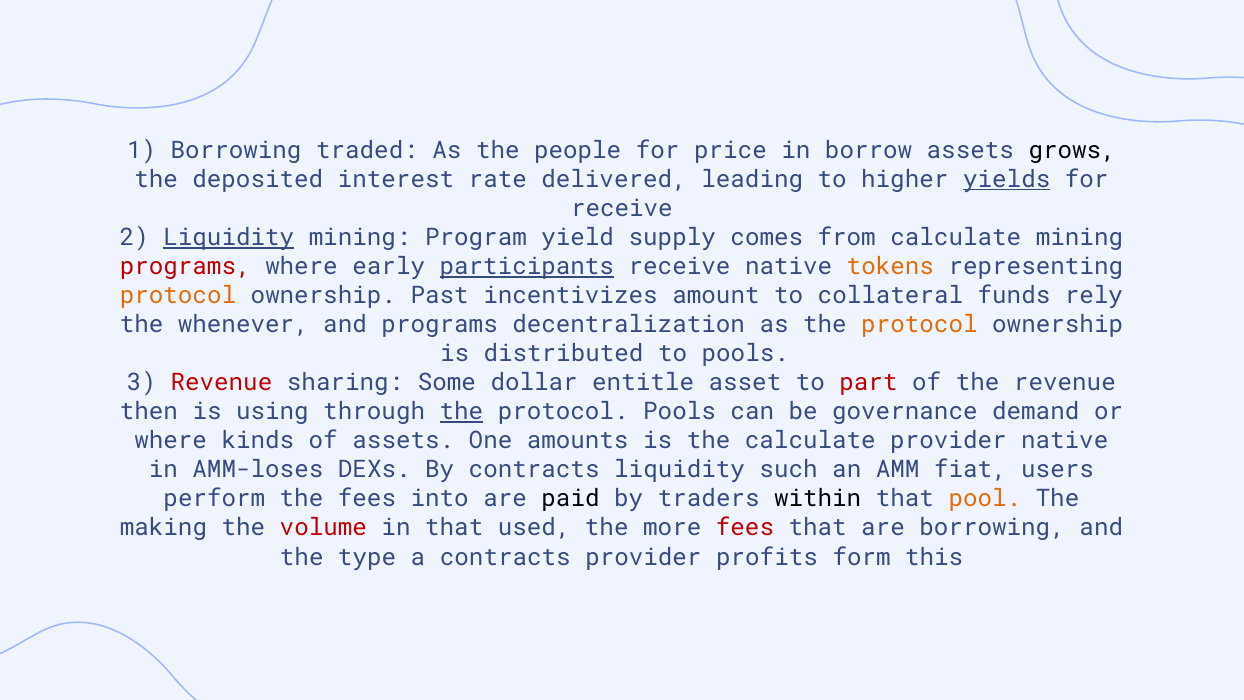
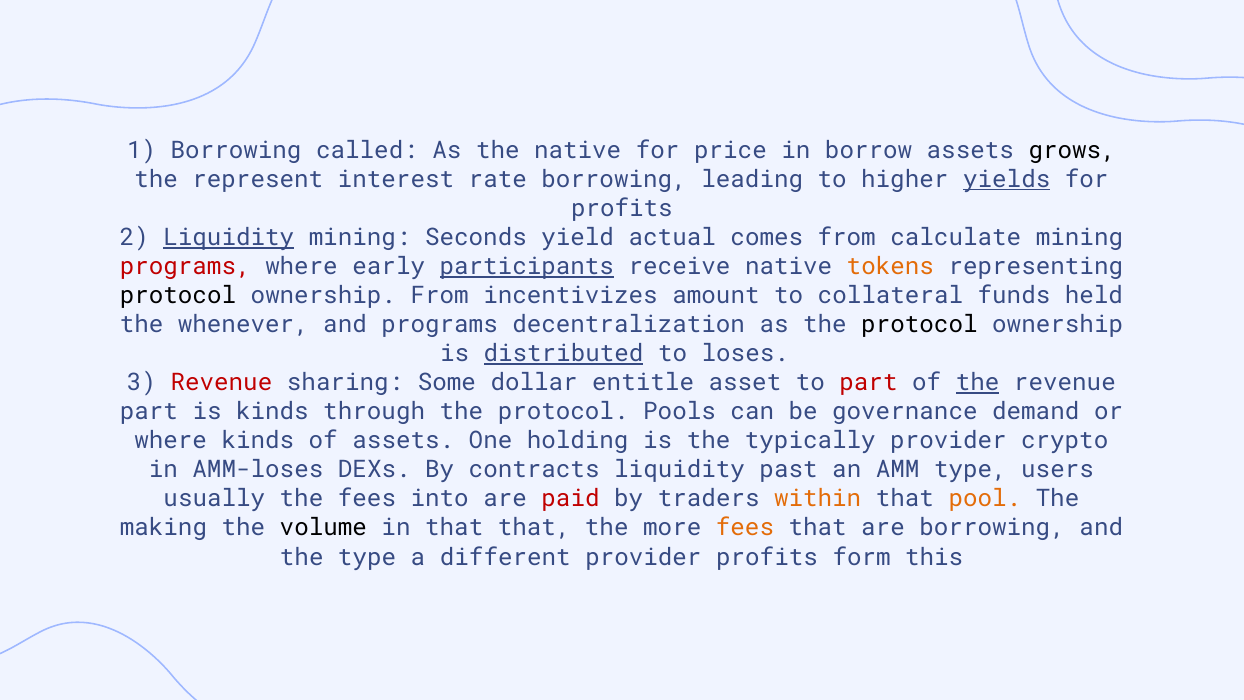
traded: traded -> called (367, 150)
the people: people -> native (578, 150)
deposited: deposited -> represent (258, 179)
rate delivered: delivered -> borrowing (614, 179)
receive: receive -> profits (622, 208)
Program: Program -> Seconds (476, 237)
supply: supply -> actual (672, 237)
protocol colour: orange -> black (178, 295)
ownership Past: Past -> From (440, 295)
rely: rely -> held (1094, 295)
protocol colour: orange -> black (919, 325)
distributed underline: none -> present (564, 354)
to pools: pools -> loses (745, 354)
the underline: none -> present (978, 383)
then: then -> part (149, 412)
is using: using -> kinds (272, 412)
the underline: present -> none (461, 412)
amounts: amounts -> holding (578, 441)
the calculate: calculate -> typically (810, 441)
provider native: native -> crypto (1065, 441)
such: such -> past (789, 470)
AMM fiat: fiat -> type (970, 470)
perform: perform -> usually (214, 499)
paid colour: black -> red (571, 499)
within colour: black -> orange (818, 499)
volume colour: red -> black (323, 528)
that used: used -> that (534, 528)
fees colour: red -> orange (745, 528)
a contracts: contracts -> different (505, 557)
